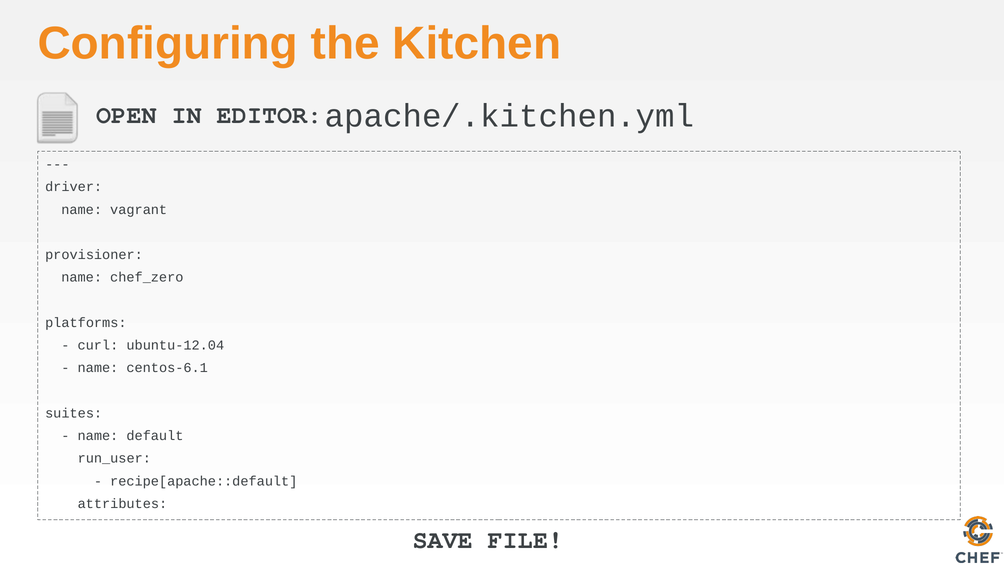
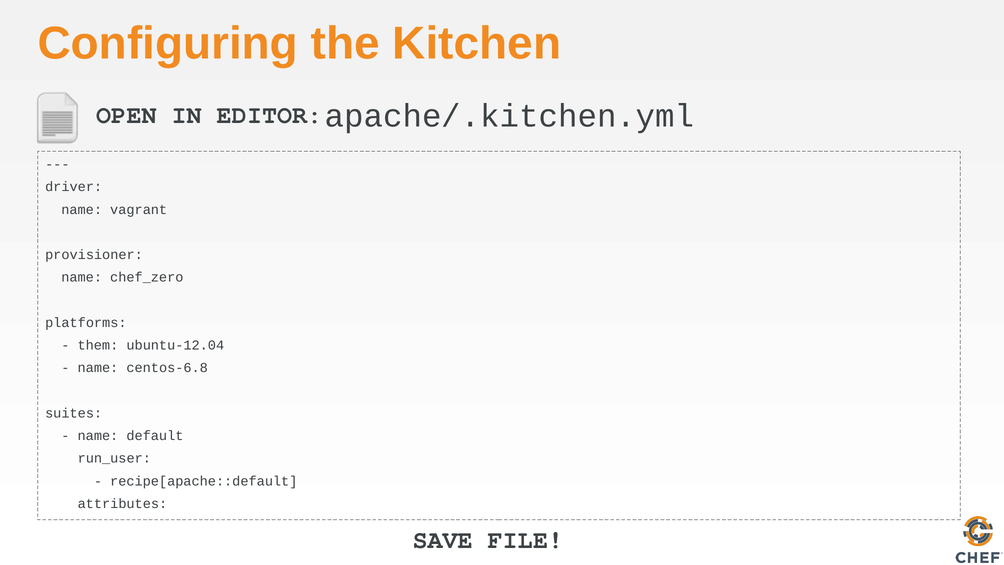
curl: curl -> them (98, 345)
centos-6.1: centos-6.1 -> centos-6.8 (167, 368)
